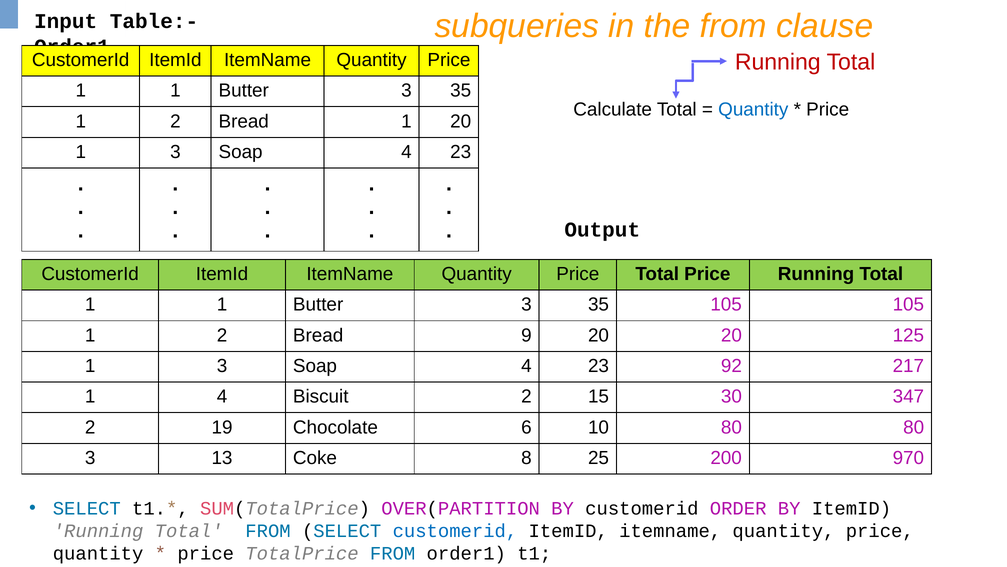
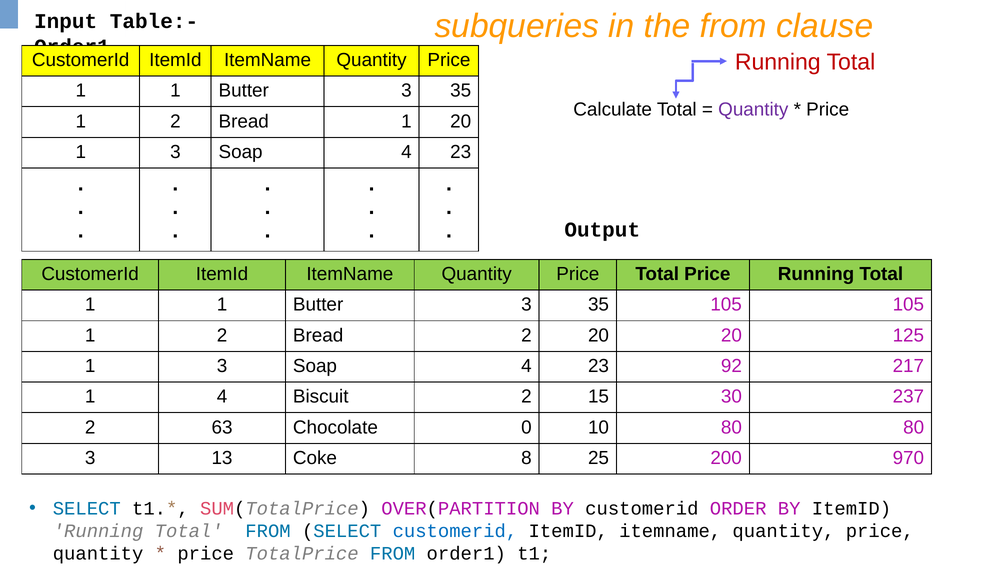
Quantity colour: blue -> purple (753, 109)
Bread 9: 9 -> 2 (526, 335)
347: 347 -> 237 (908, 396)
19: 19 -> 63 (222, 427)
6: 6 -> 0 (526, 427)
